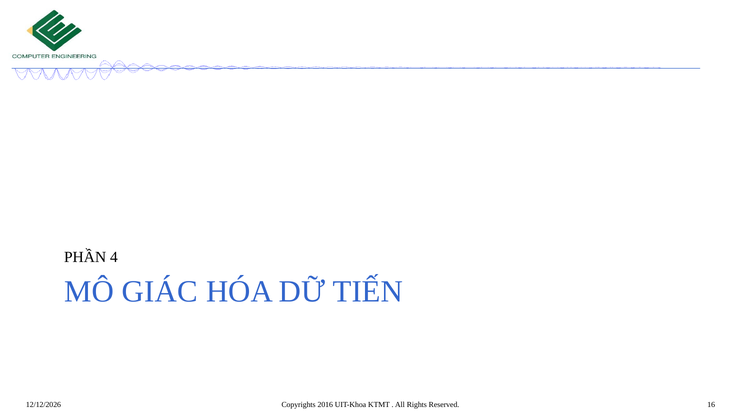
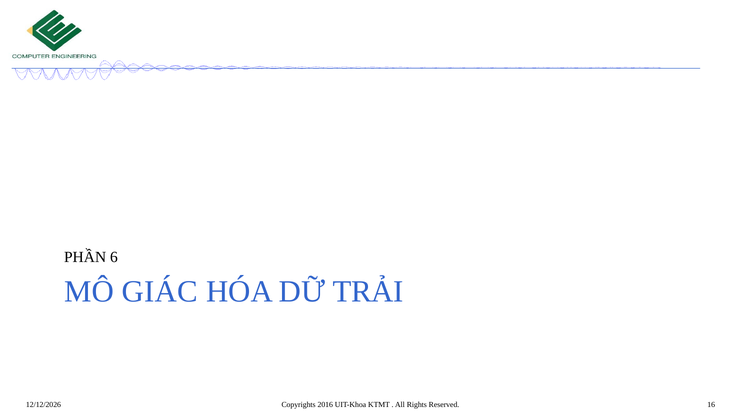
4: 4 -> 6 (114, 257)
TIẾN: TIẾN -> TRẢI (368, 291)
